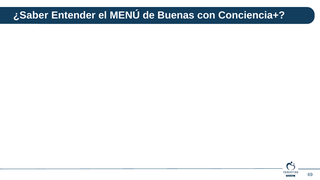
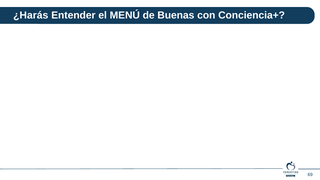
¿Saber: ¿Saber -> ¿Harás (31, 15)
